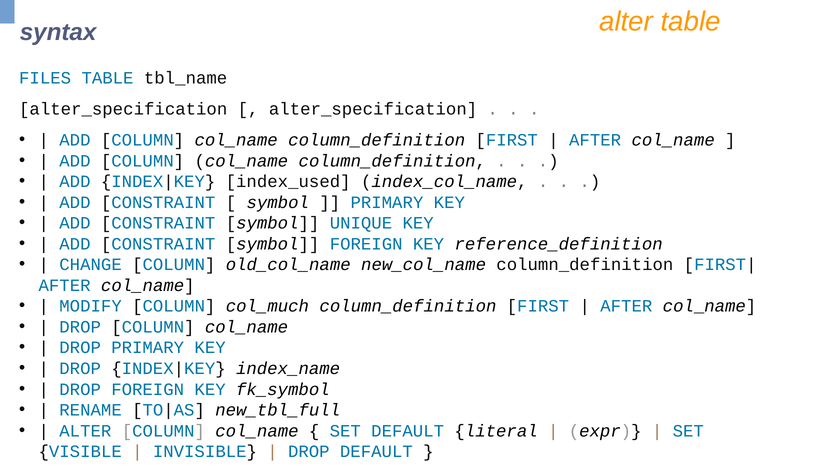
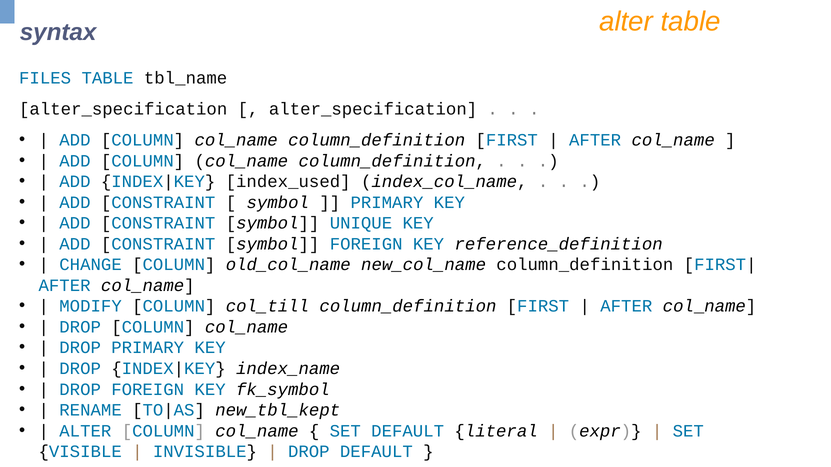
col_much: col_much -> col_till (267, 307)
new_tbl_full: new_tbl_full -> new_tbl_kept (278, 410)
